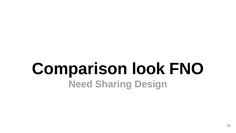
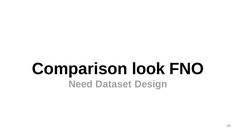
Sharing: Sharing -> Dataset (114, 84)
